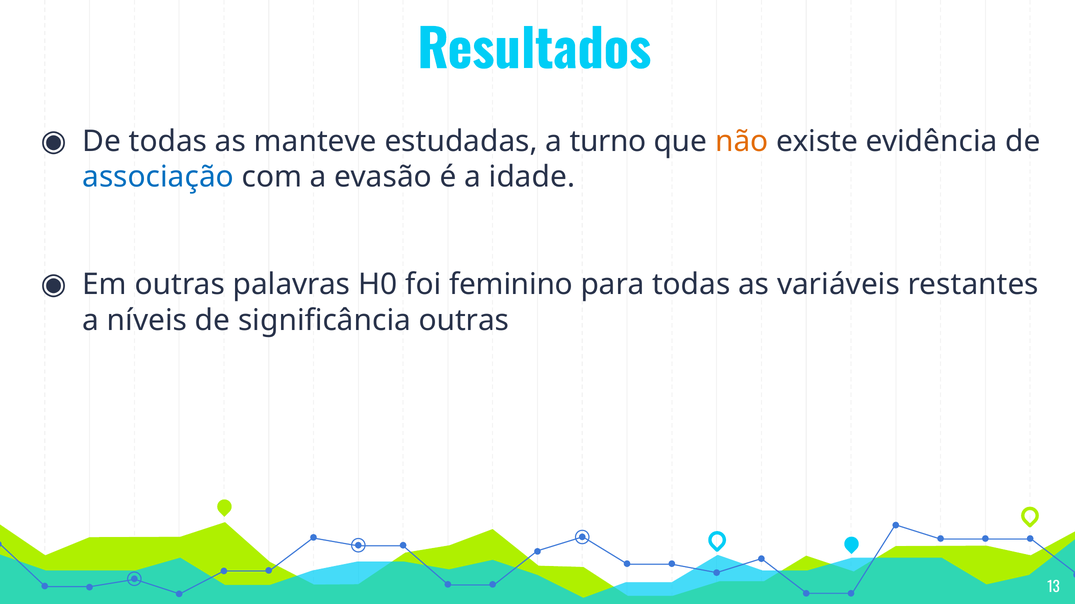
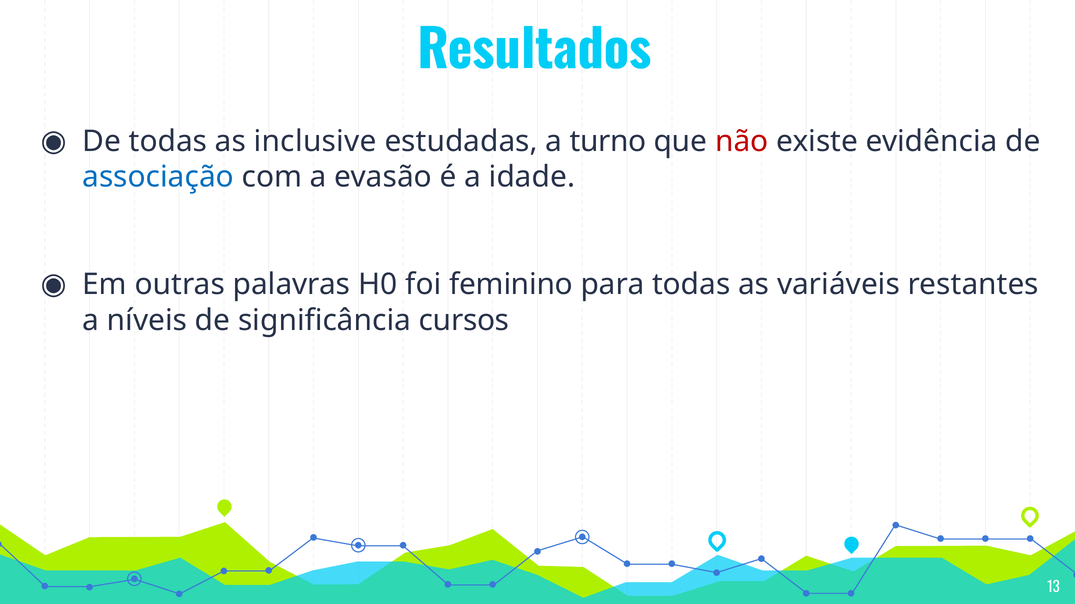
manteve: manteve -> inclusive (315, 141)
não colour: orange -> red (742, 141)
significância outras: outras -> cursos (464, 321)
